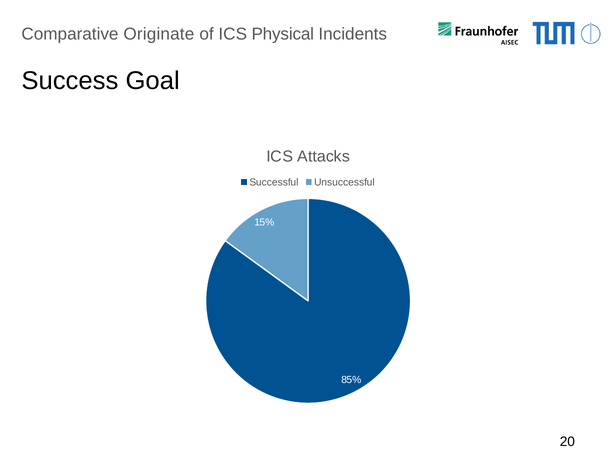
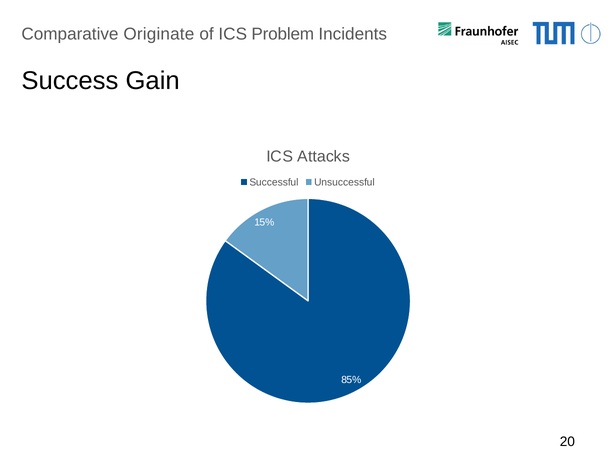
Physical: Physical -> Problem (283, 34)
Goal: Goal -> Gain (153, 81)
